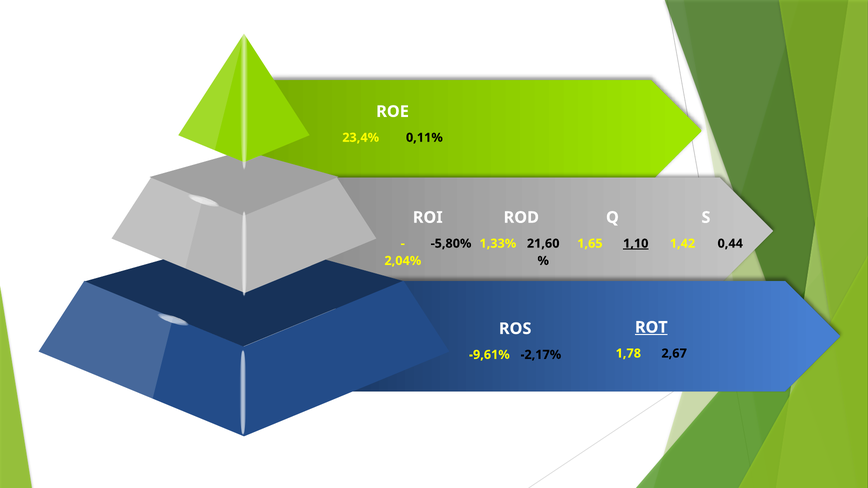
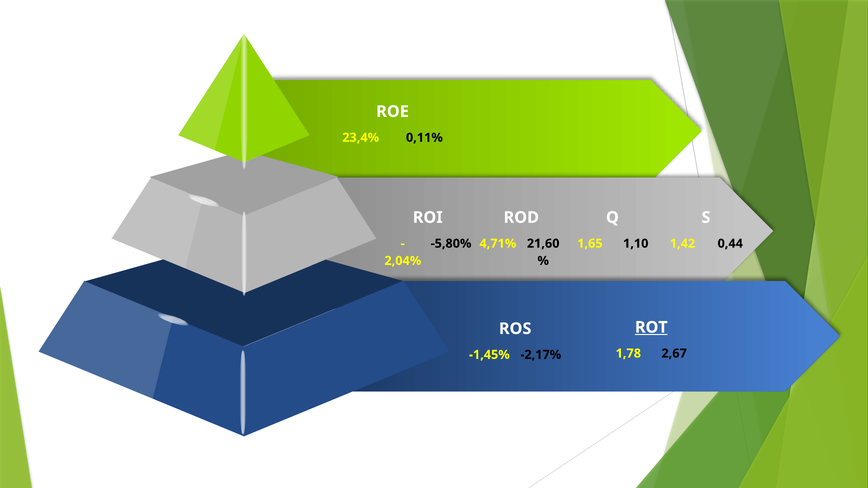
1,33%: 1,33% -> 4,71% (498, 244)
1,10 underline: present -> none (636, 244)
-9,61%: -9,61% -> -1,45% (489, 355)
